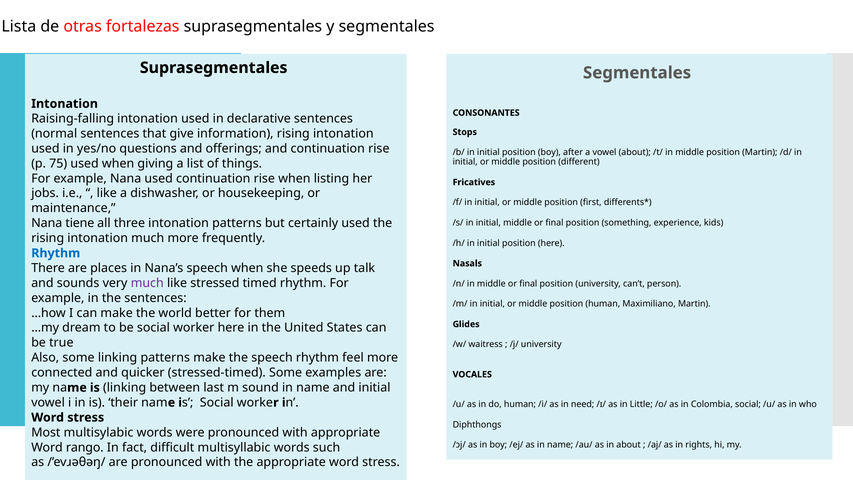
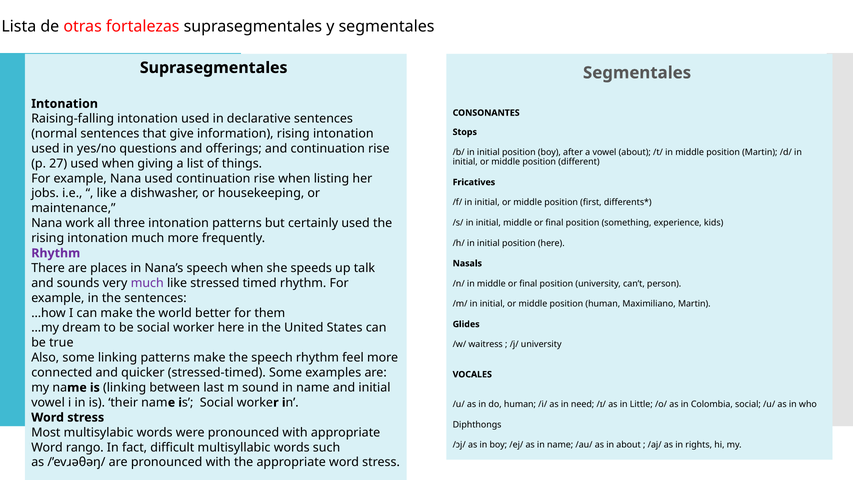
75: 75 -> 27 (58, 163)
tiene: tiene -> work (80, 223)
Rhythm colour: blue -> purple (56, 253)
